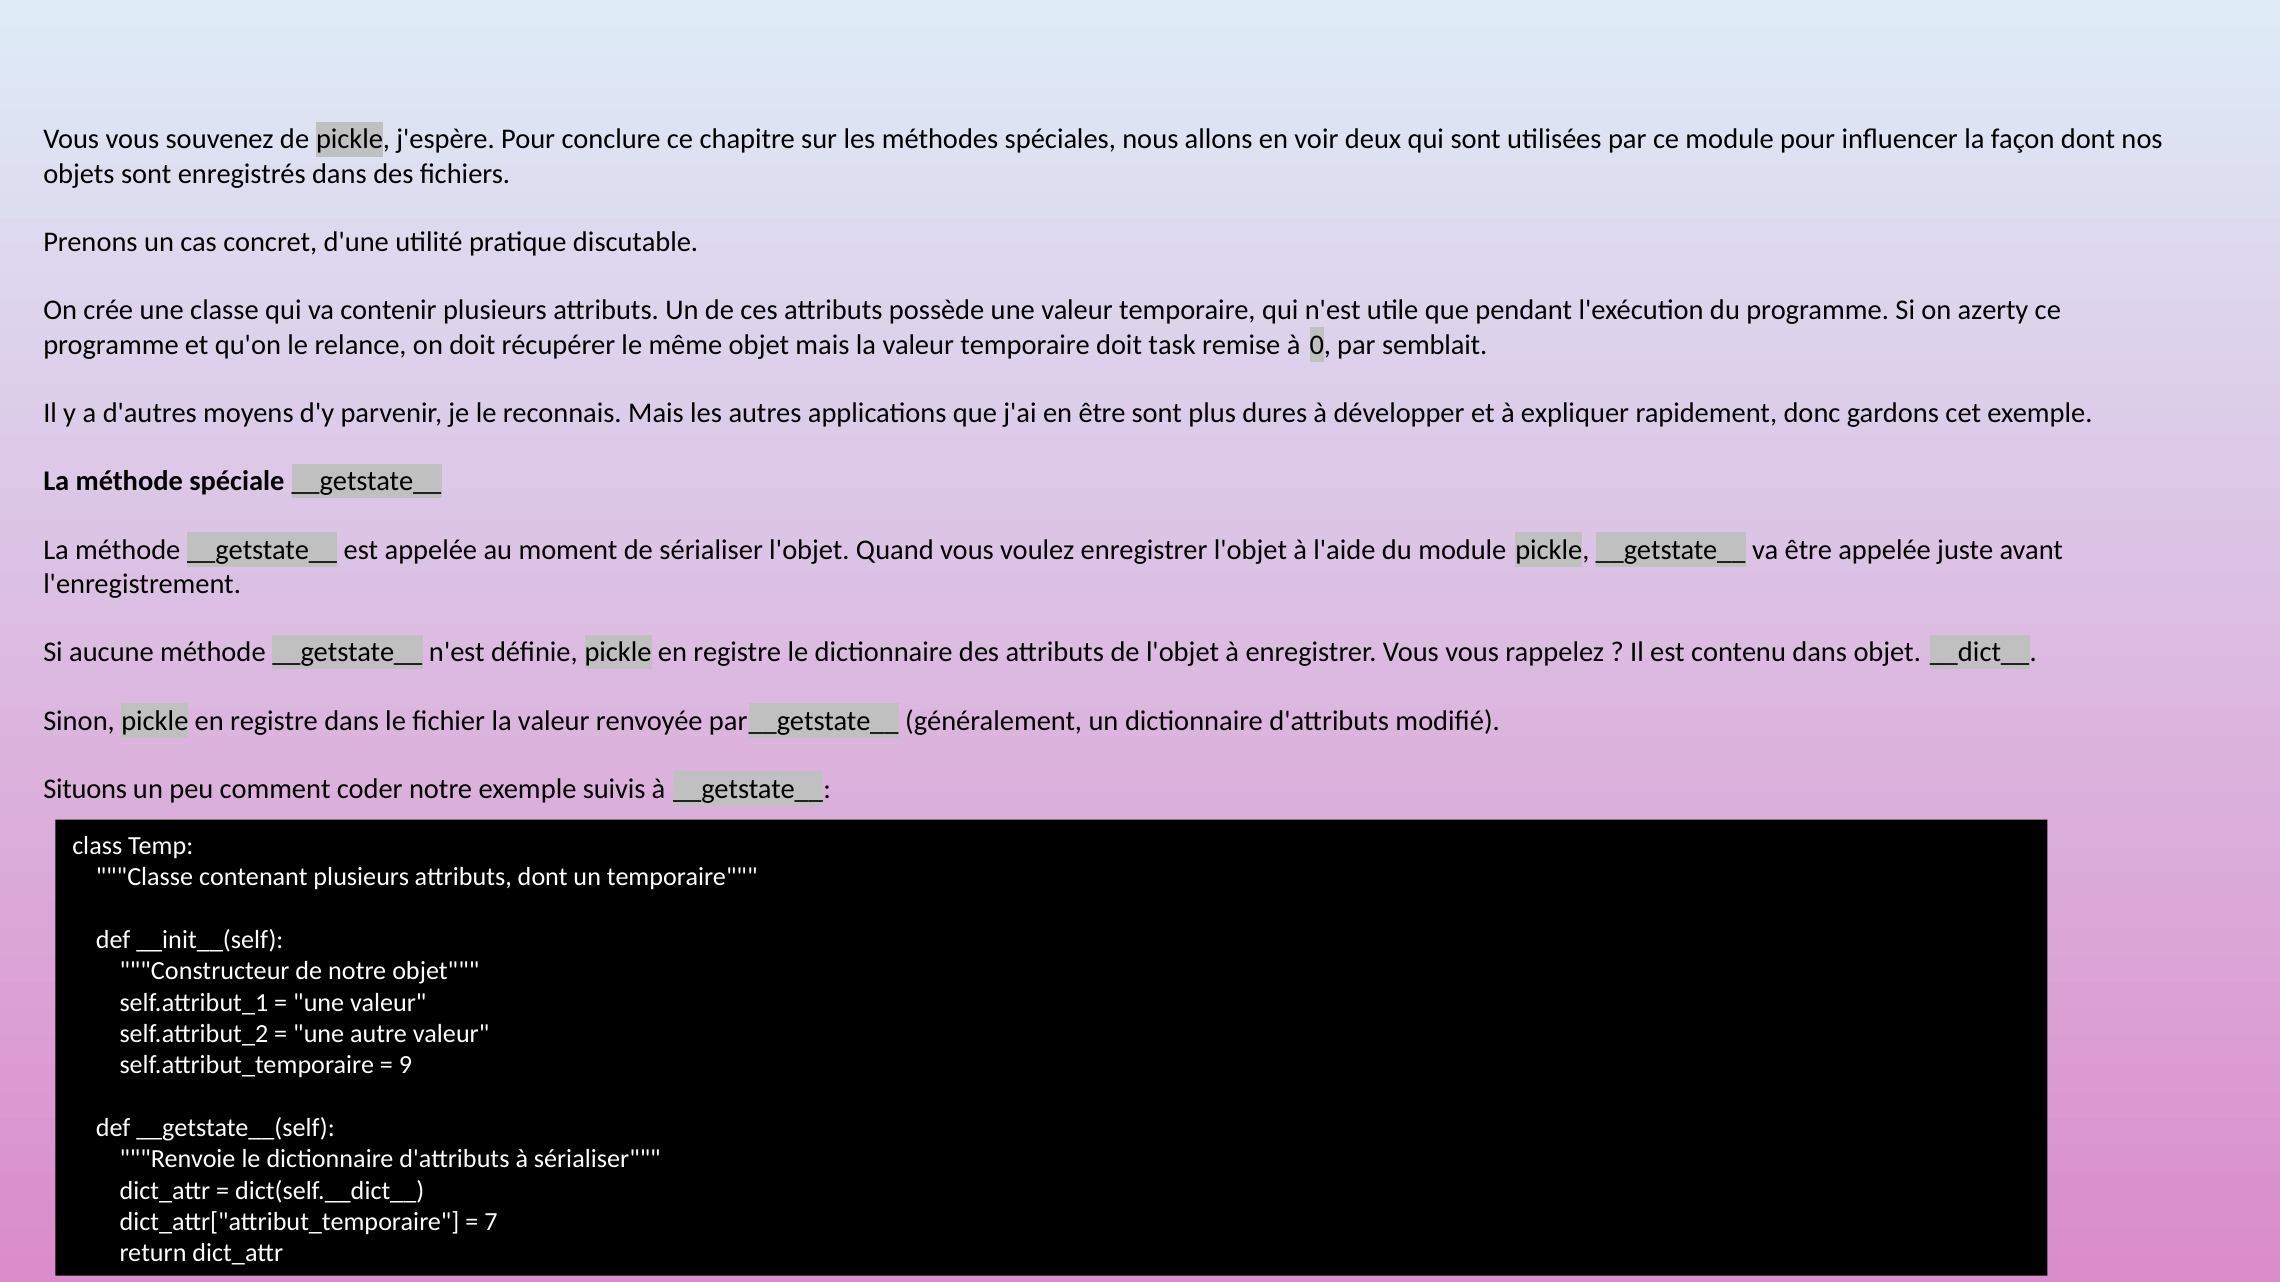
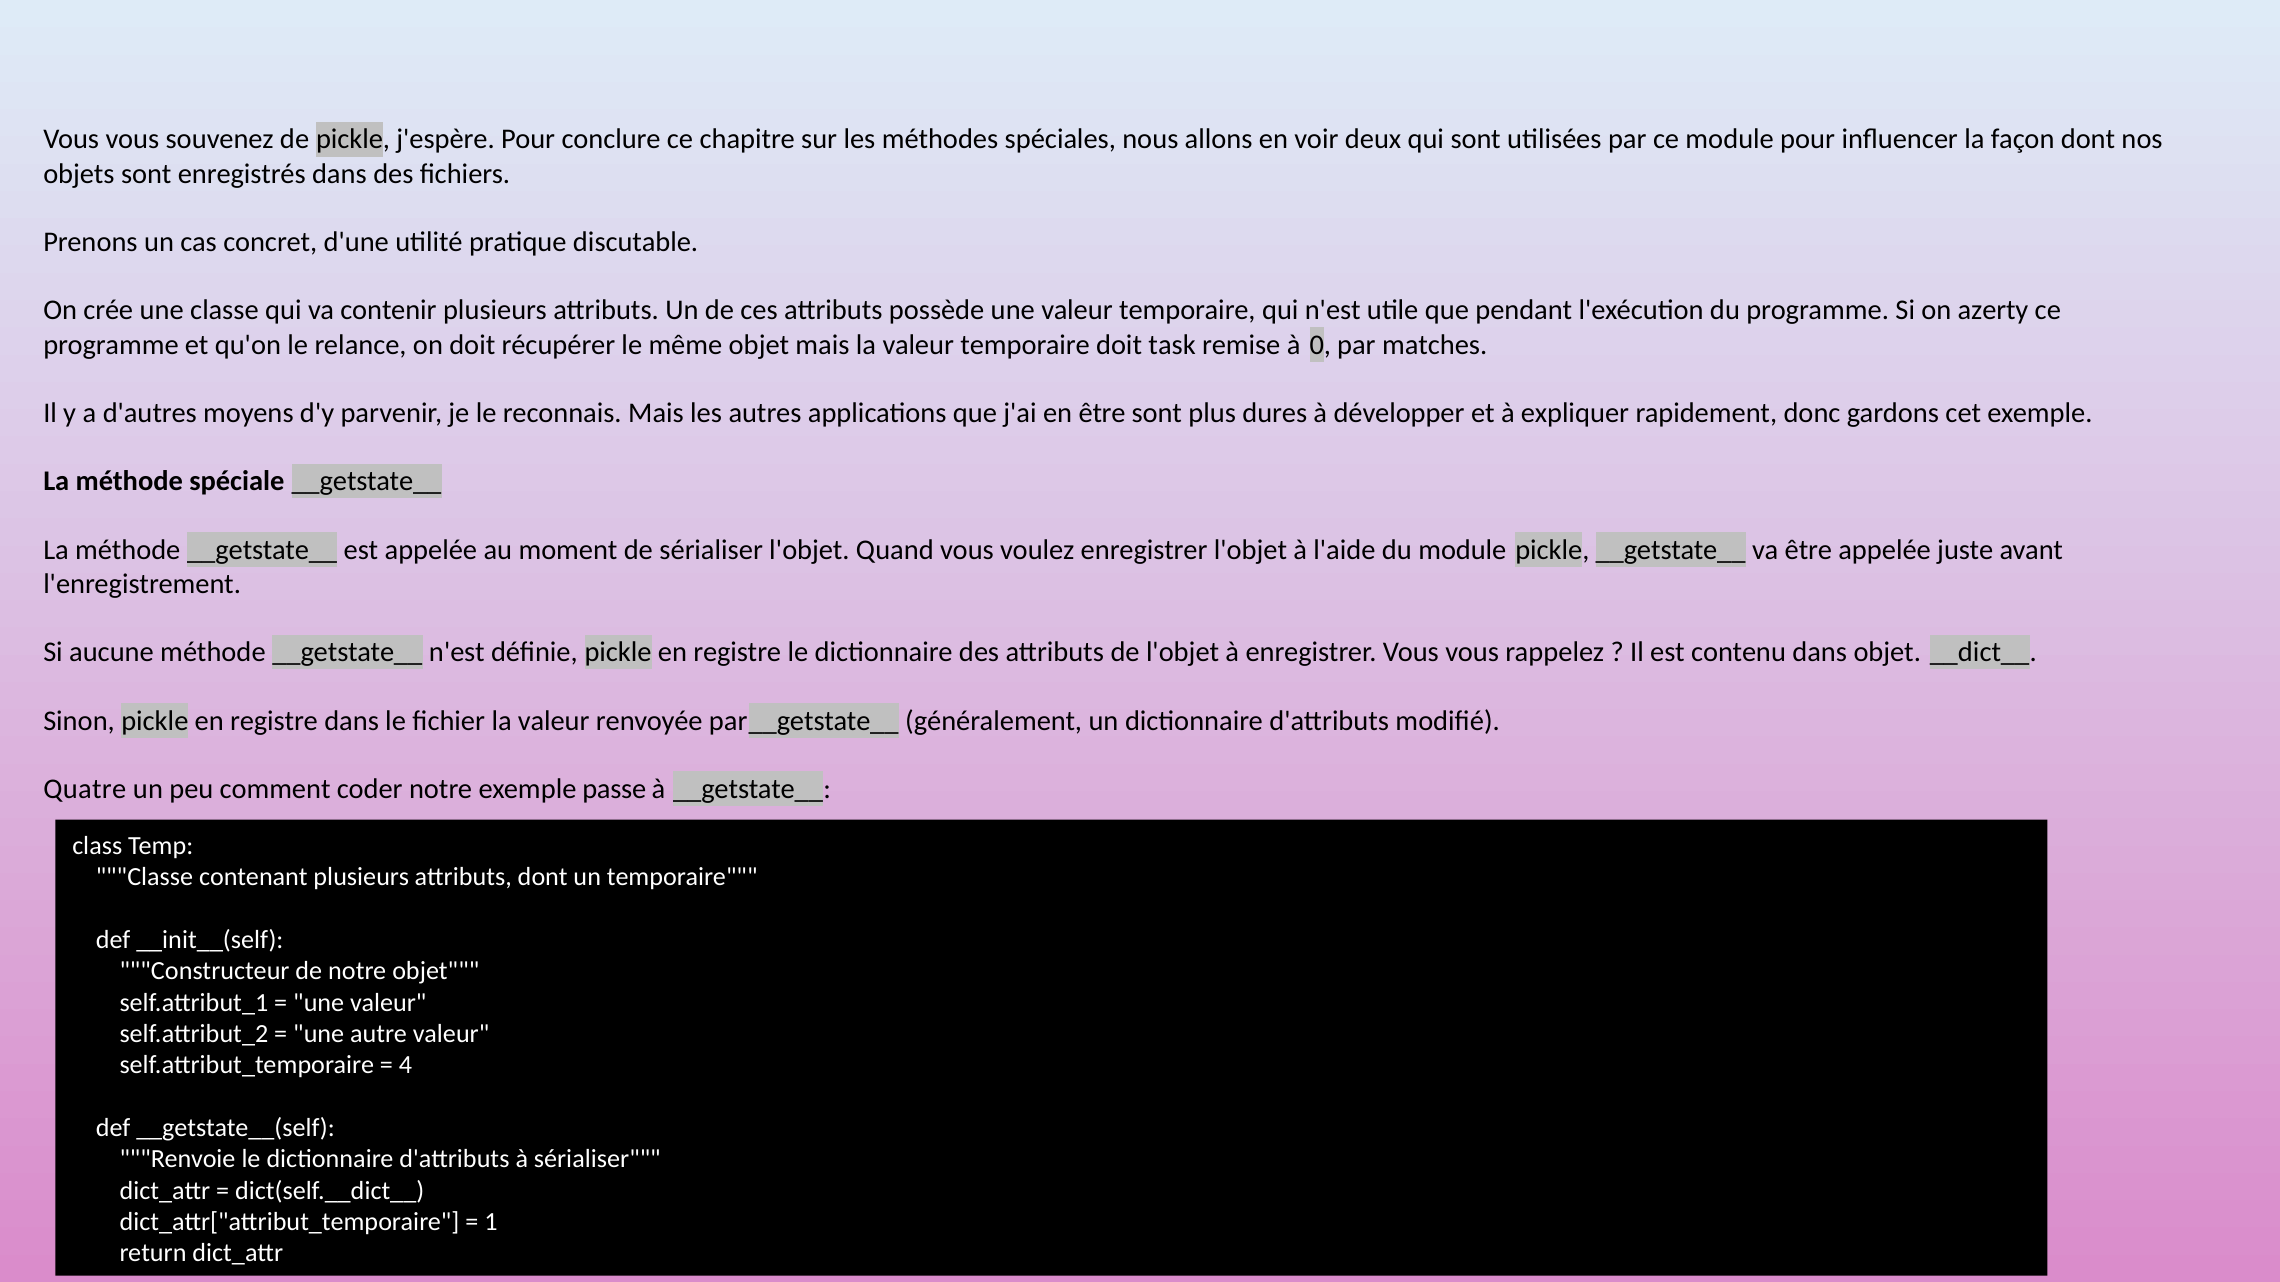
semblait: semblait -> matches (1435, 345)
Situons: Situons -> Quatre (85, 789)
suivis: suivis -> passe (614, 789)
9: 9 -> 4 (405, 1066)
7: 7 -> 1 (491, 1222)
